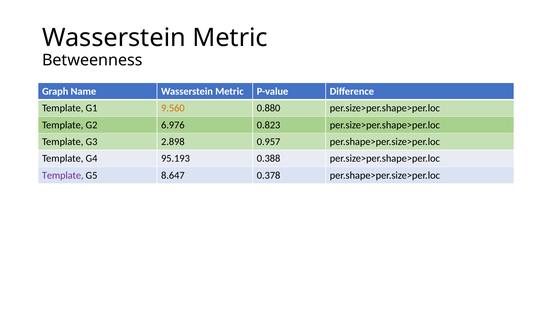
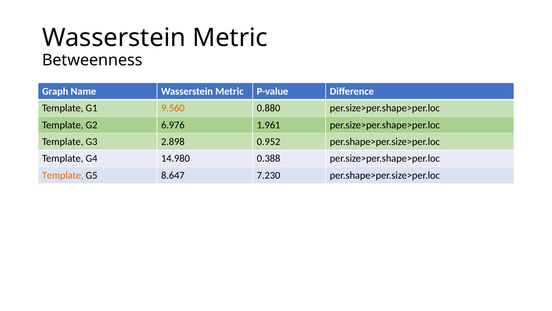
0.823: 0.823 -> 1.961 (269, 125)
0.957: 0.957 -> 0.952 (269, 142)
95.193: 95.193 -> 14.980 (175, 158)
Template colour: purple -> orange (63, 175)
0.378: 0.378 -> 7.230 (269, 175)
